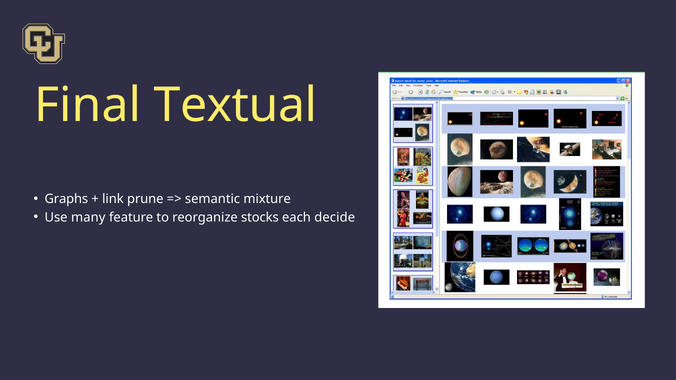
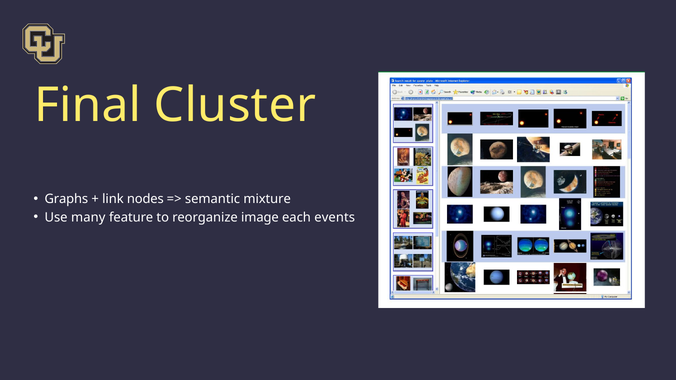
Textual: Textual -> Cluster (235, 106)
prune: prune -> nodes (145, 199)
stocks: stocks -> image (260, 217)
decide: decide -> events (335, 217)
